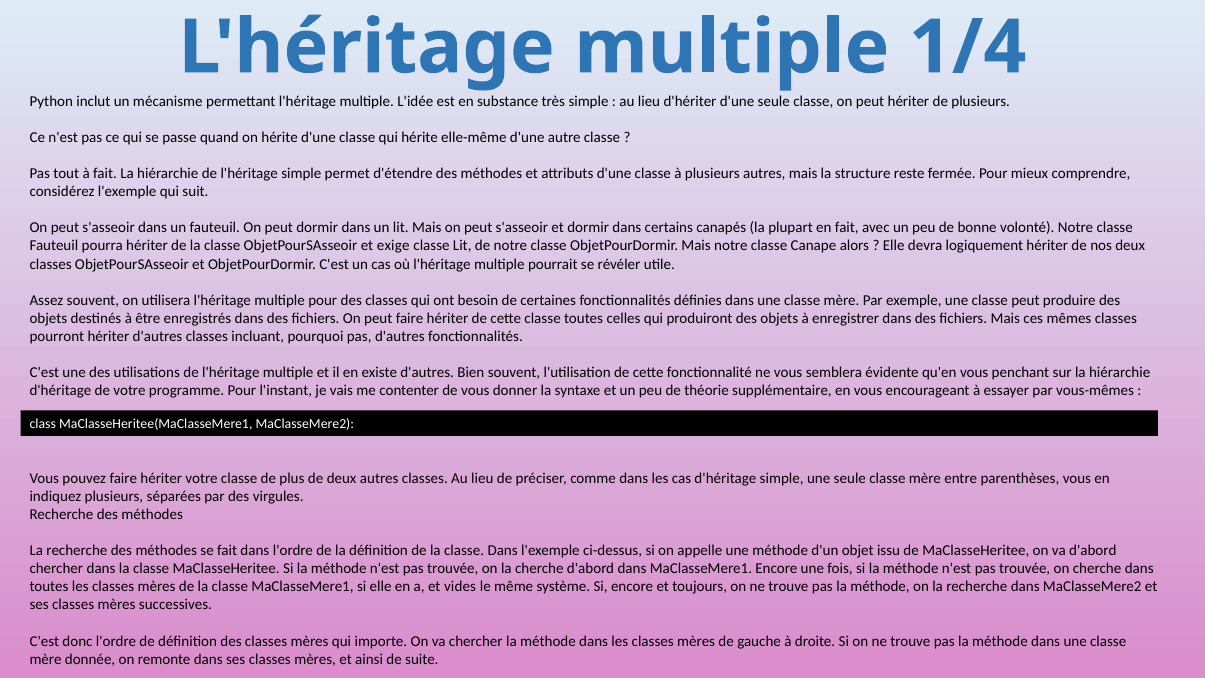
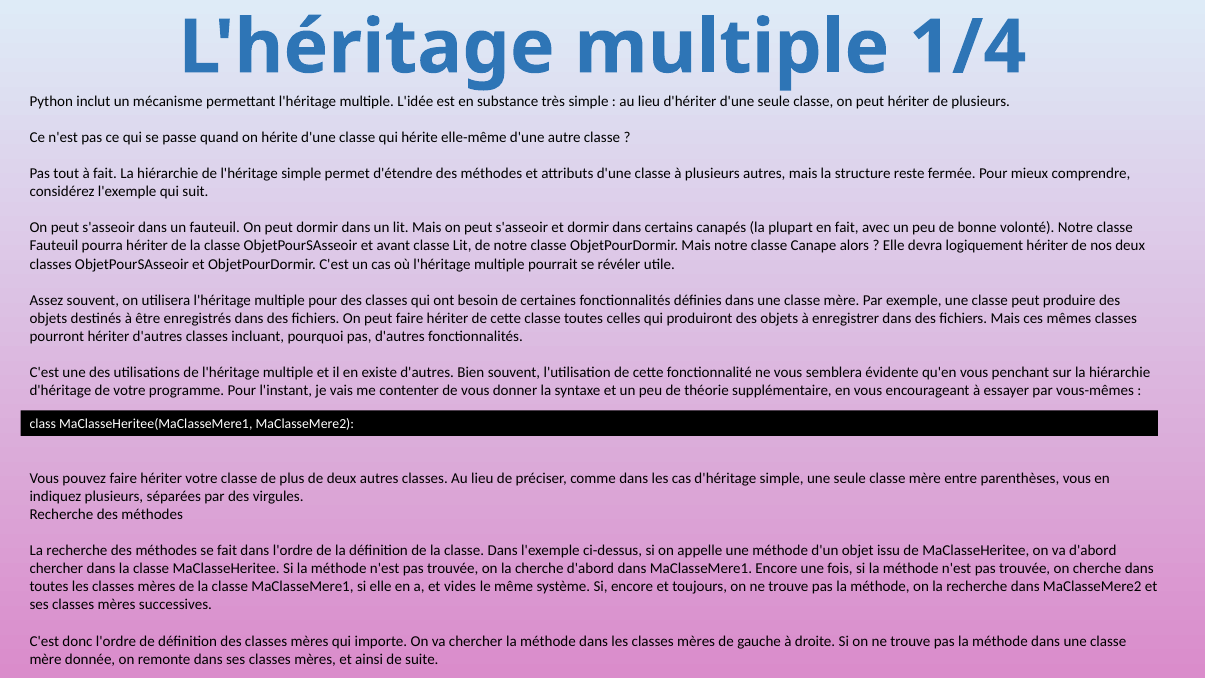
exige: exige -> avant (393, 246)
